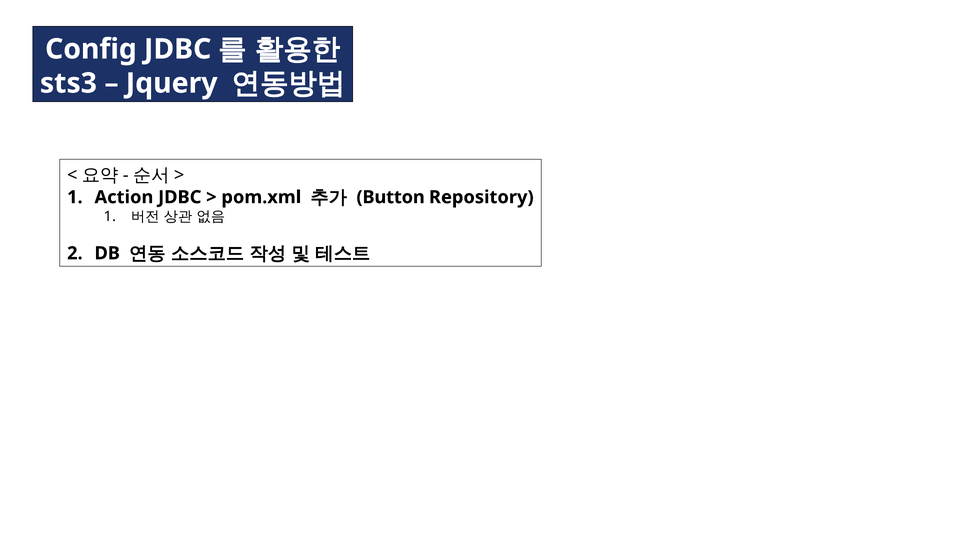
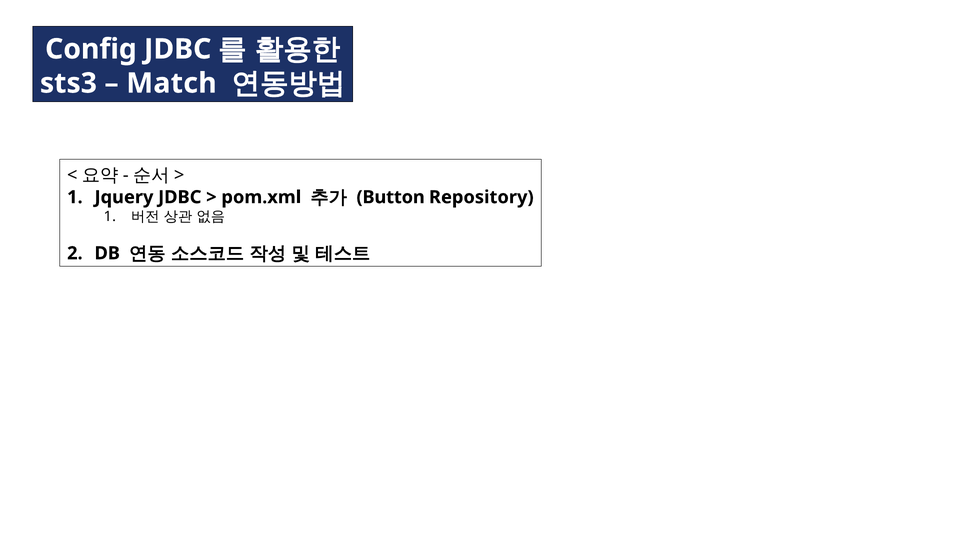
Jquery: Jquery -> Match (172, 83)
Action: Action -> Jquery (124, 197)
